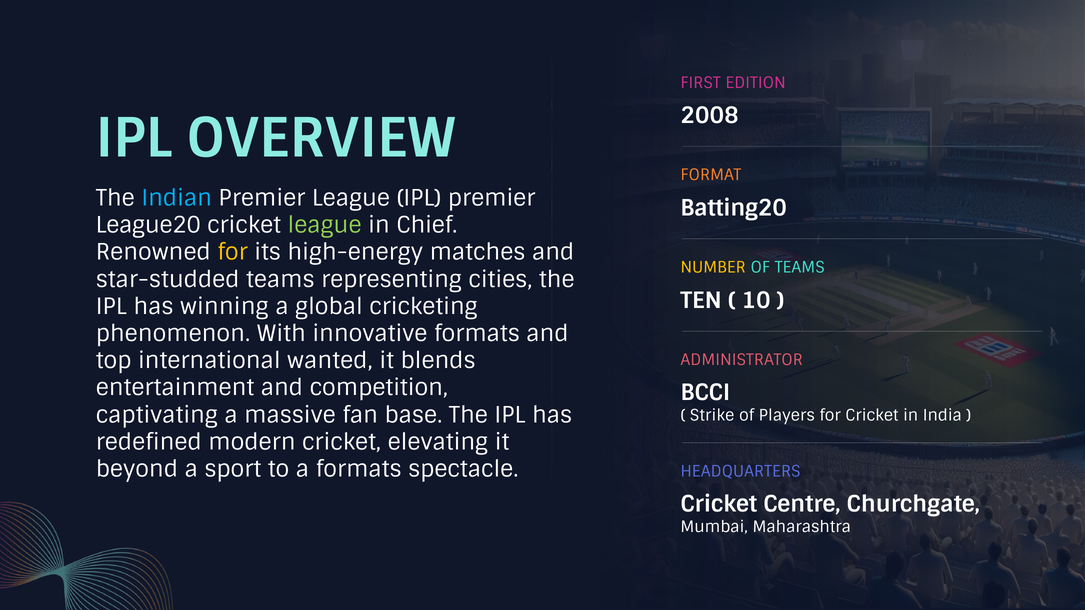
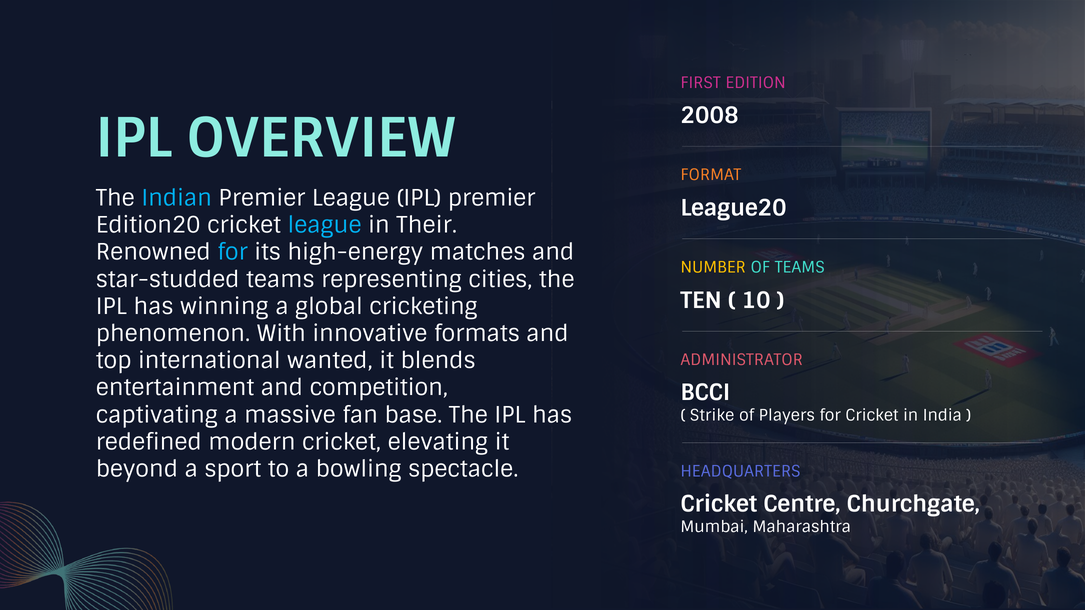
Batting20: Batting20 -> League20 (734, 208)
League20: League20 -> Edition20 (148, 225)
league colour: light green -> light blue (325, 225)
Chief: Chief -> Their (427, 225)
for colour: yellow -> light blue (233, 253)
a formats: formats -> bowling (359, 470)
